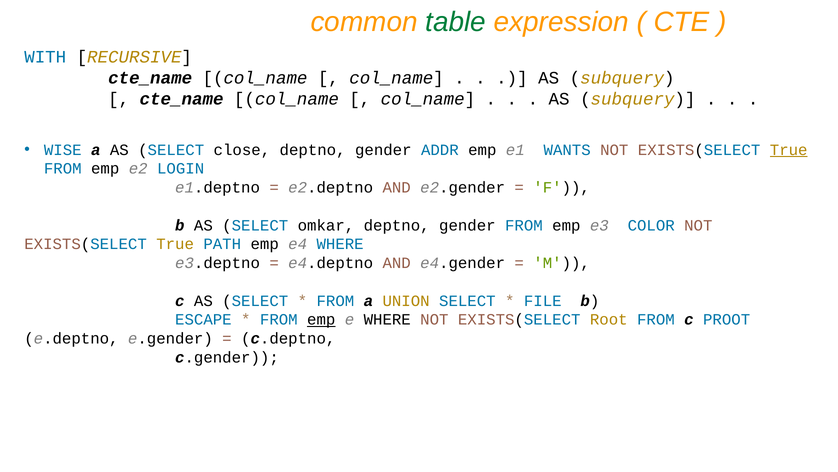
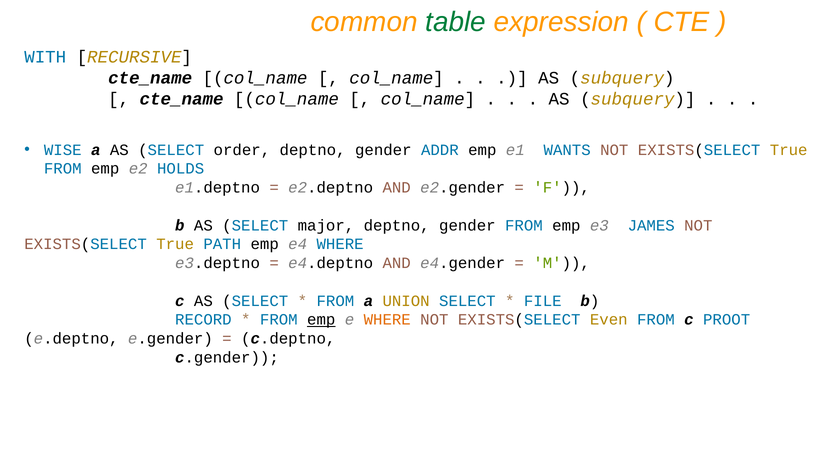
close: close -> order (242, 150)
True underline: present -> none (789, 150)
LOGIN: LOGIN -> HOLDS (181, 169)
omkar: omkar -> major (326, 225)
COLOR: COLOR -> JAMES (651, 225)
ESCAPE: ESCAPE -> RECORD (203, 319)
WHERE colour: black -> orange (387, 319)
Root: Root -> Even (609, 319)
